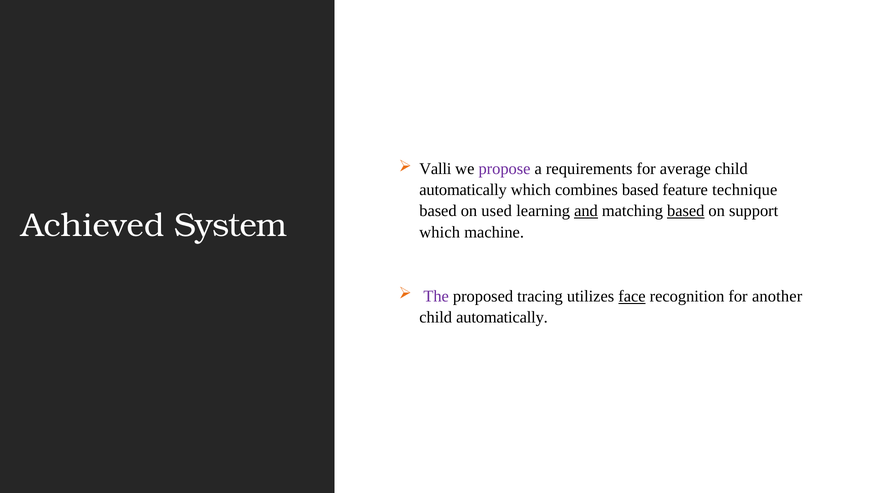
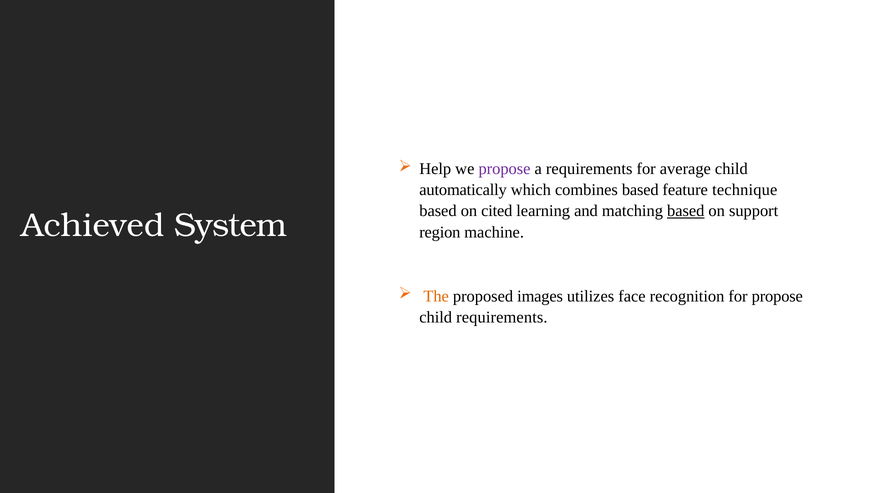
Valli: Valli -> Help (435, 169)
used: used -> cited (497, 211)
and underline: present -> none (586, 211)
which: which -> region (440, 232)
The colour: purple -> orange (436, 296)
tracing: tracing -> images (540, 296)
face underline: present -> none (632, 296)
for another: another -> propose (777, 296)
automatically: automatically -> requirements (502, 317)
